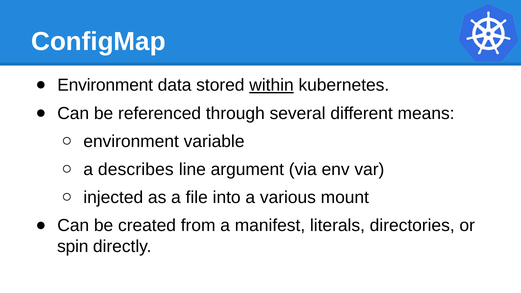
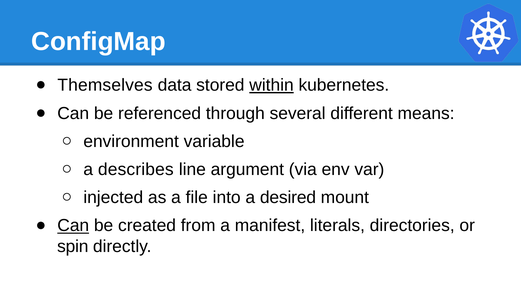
Environment: Environment -> Themselves (105, 85)
various: various -> desired (288, 198)
Can underline: none -> present (73, 226)
